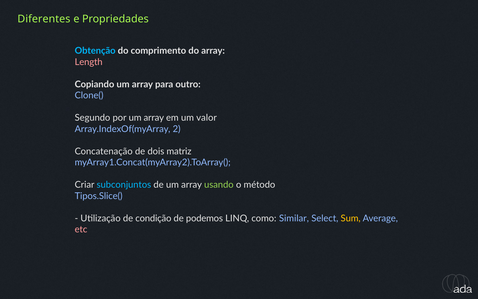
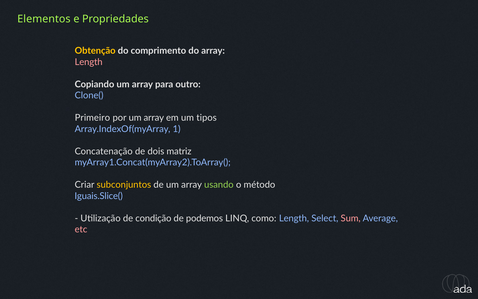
Diferentes: Diferentes -> Elementos (44, 19)
Obtenção colour: light blue -> yellow (95, 51)
Segundo: Segundo -> Primeiro (92, 118)
valor: valor -> tipos (207, 118)
2: 2 -> 1 (177, 129)
subconjuntos colour: light blue -> yellow (124, 185)
Tipos.Slice(: Tipos.Slice( -> Iguais.Slice( (99, 196)
como Similar: Similar -> Length (294, 218)
Sum colour: yellow -> pink (351, 218)
